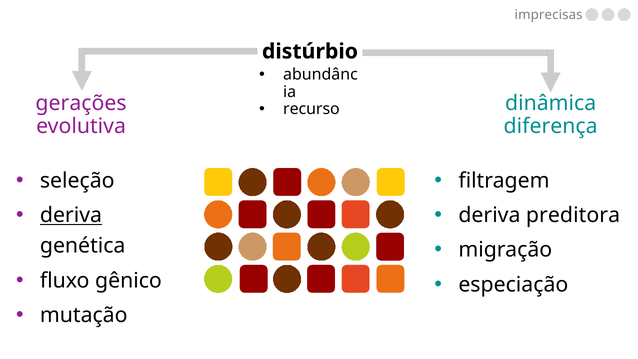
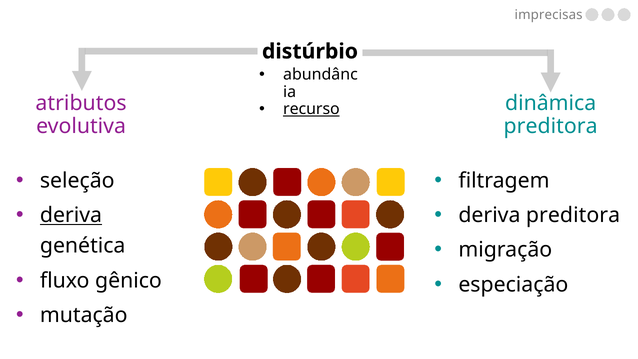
gerações: gerações -> atributos (81, 103)
recurso underline: none -> present (311, 109)
diferença: diferença -> preditora (551, 126)
